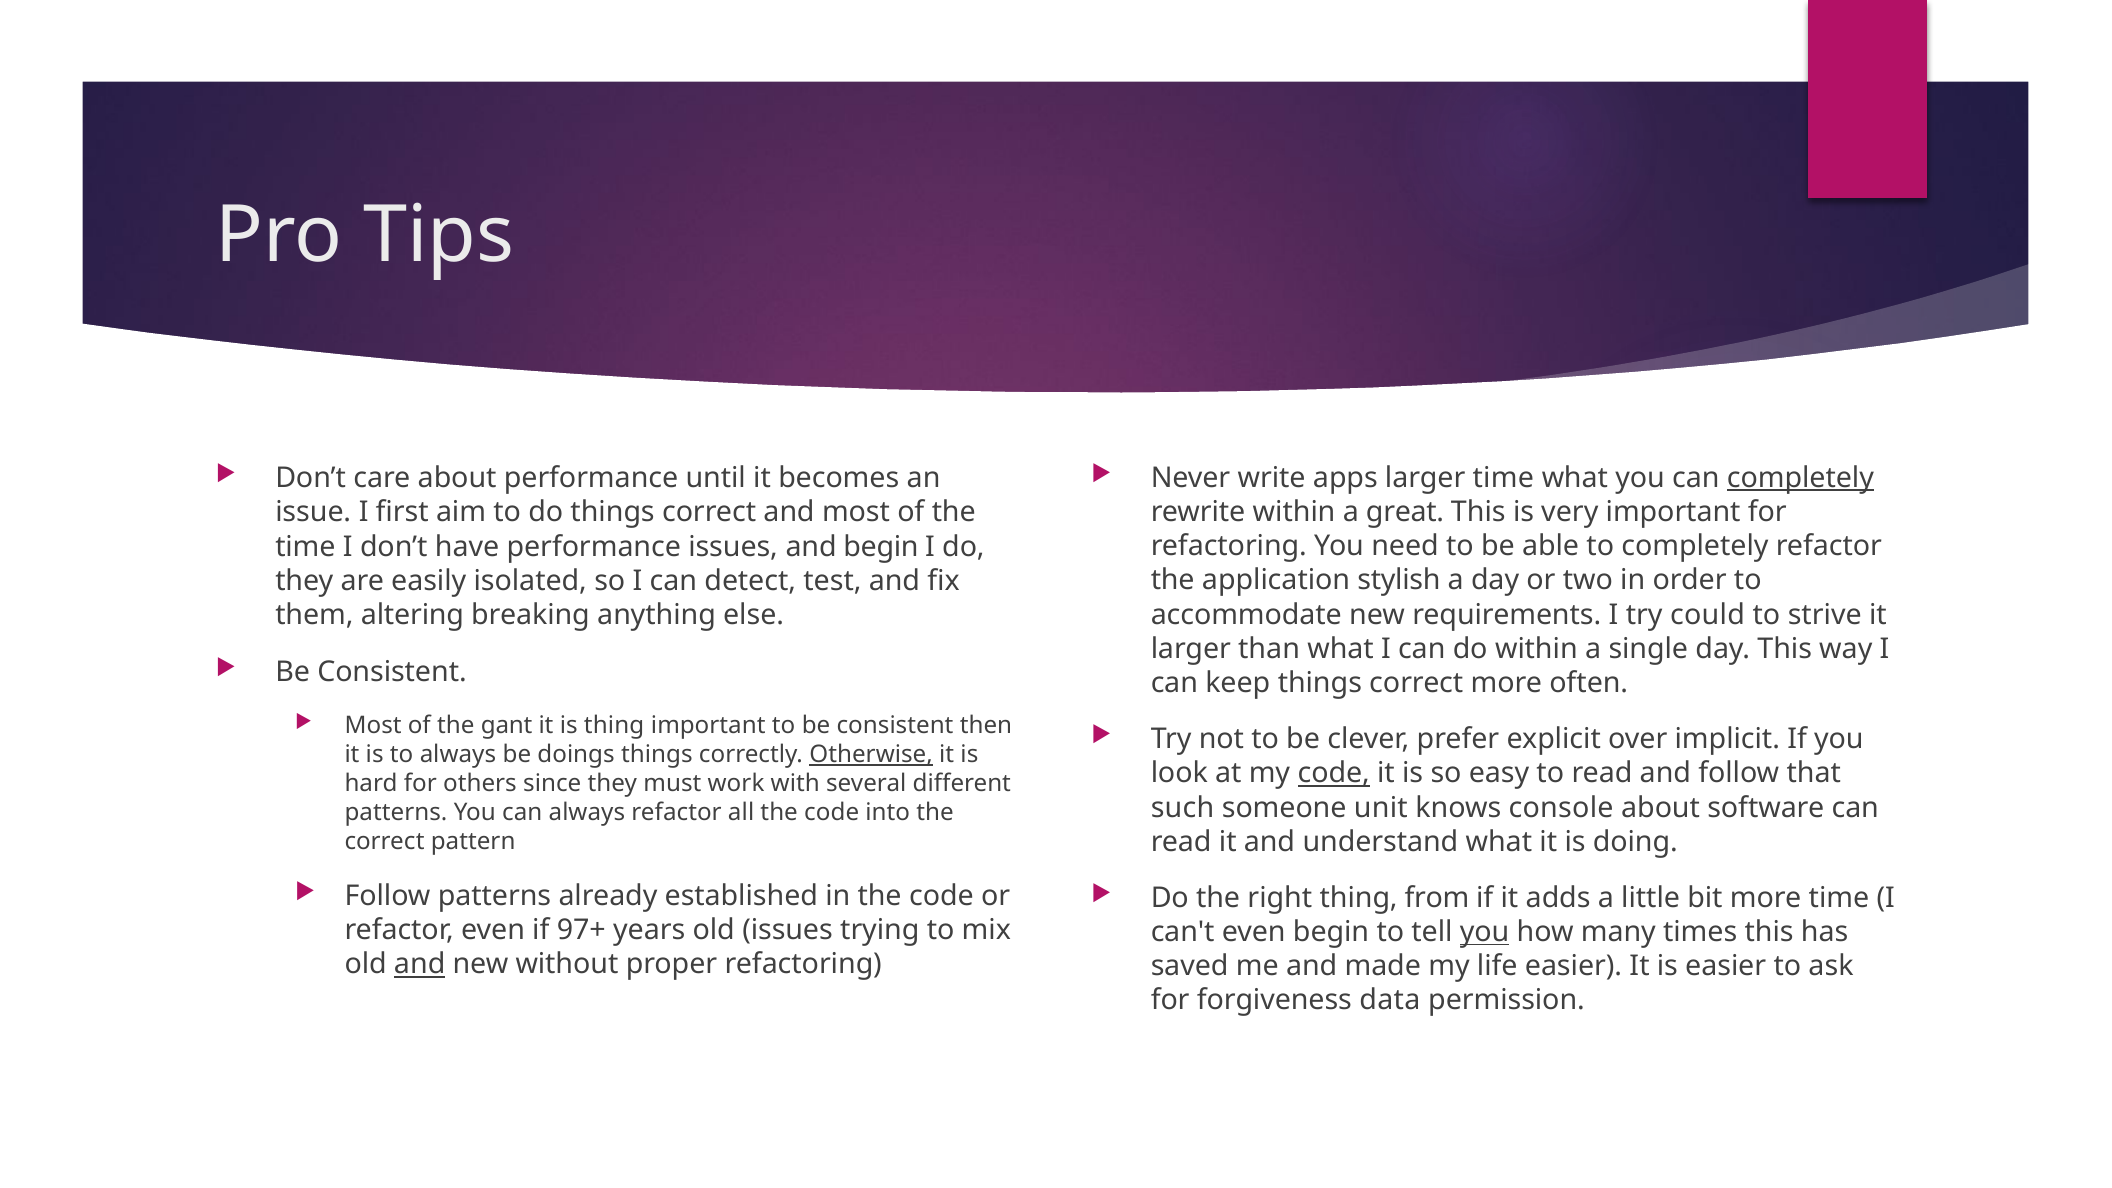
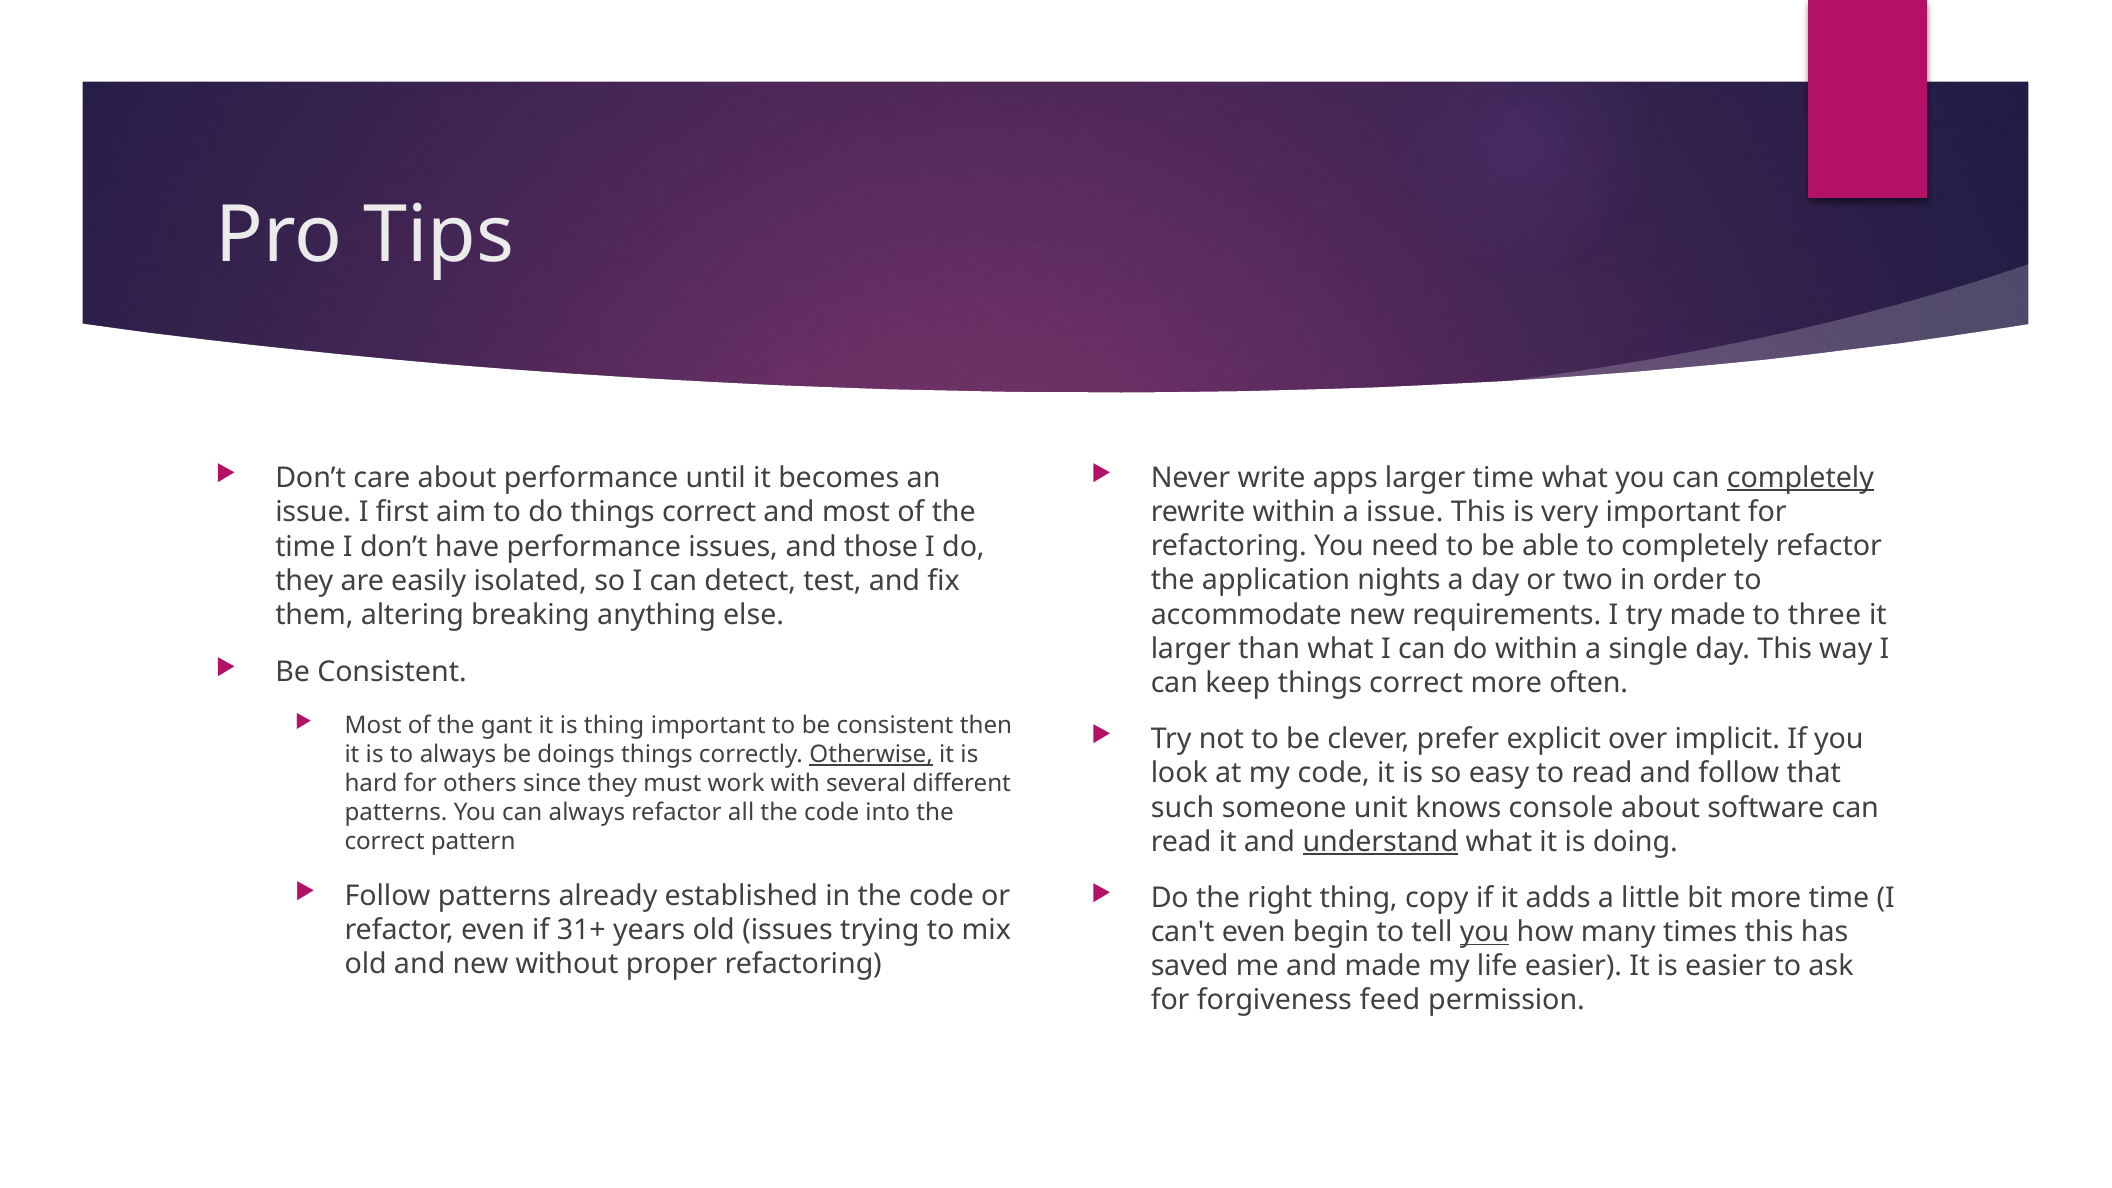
a great: great -> issue (1405, 512)
and begin: begin -> those (881, 547)
stylish: stylish -> nights (1399, 580)
try could: could -> made (1708, 615)
strive: strive -> three (1825, 615)
code underline: present -> none (1334, 773)
understand underline: none -> present (1380, 842)
from: from -> copy (1437, 898)
97+: 97+ -> 31+ (581, 930)
and underline: present -> none (420, 964)
data: data -> feed (1390, 1000)
